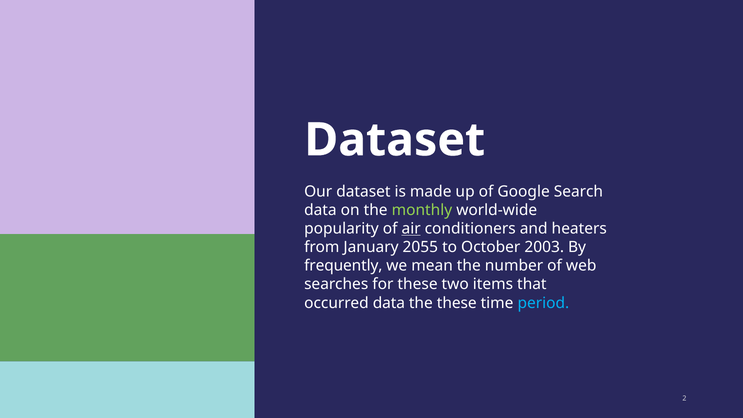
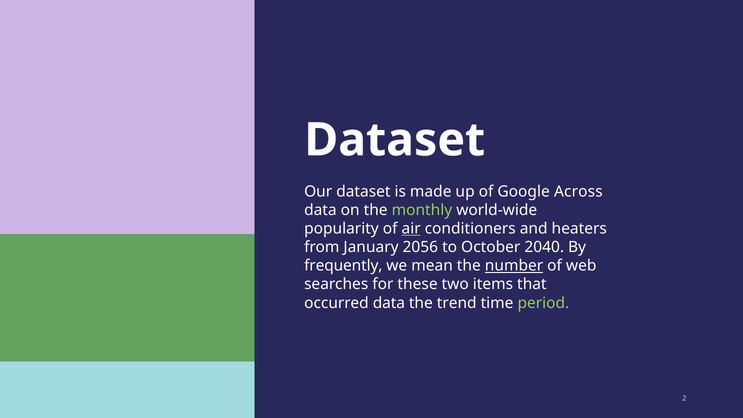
Search: Search -> Across (578, 191)
2055: 2055 -> 2056 (420, 247)
2003: 2003 -> 2040 (544, 247)
number underline: none -> present (514, 266)
the these: these -> trend (457, 303)
period colour: light blue -> light green (543, 303)
